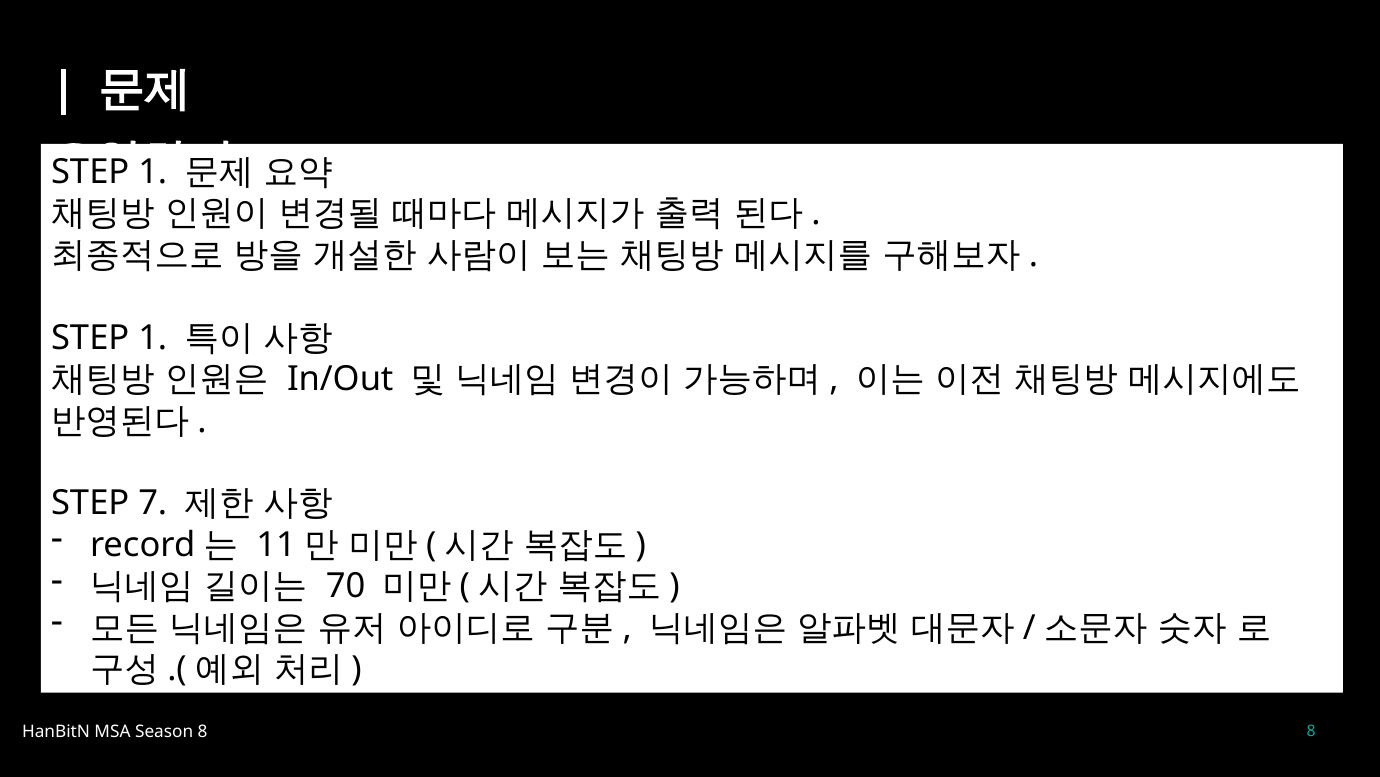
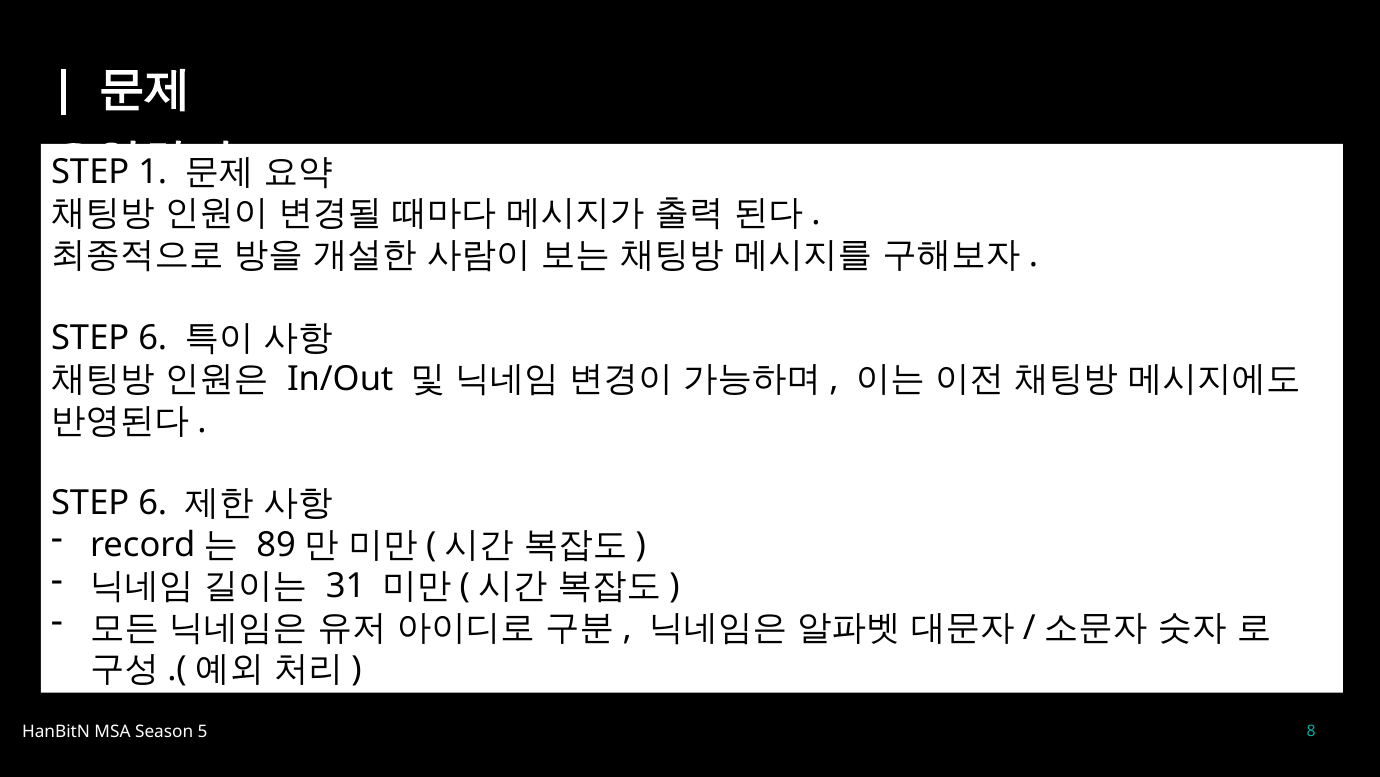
1: 1 -> 6 (153, 338)
7: 7 -> 6 (153, 503)
11: 11 -> 89 (276, 545)
70: 70 -> 31 (346, 586)
8: 8 -> 5 (203, 731)
